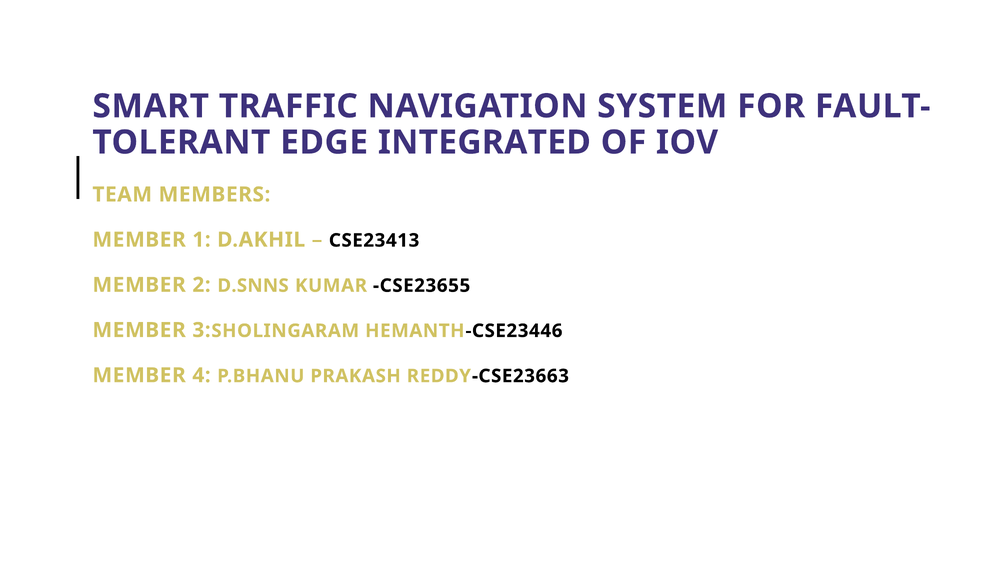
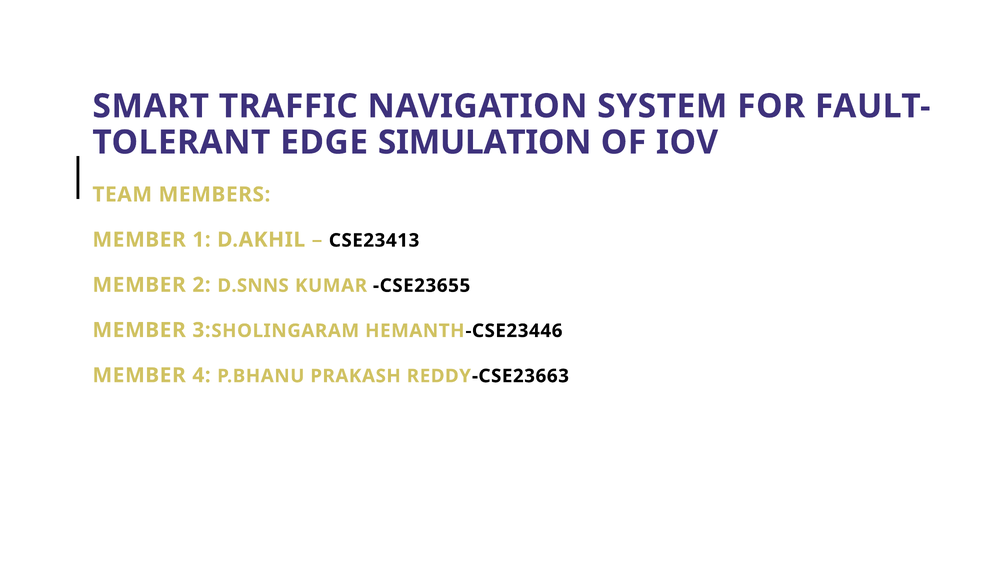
INTEGRATED: INTEGRATED -> SIMULATION (485, 143)
